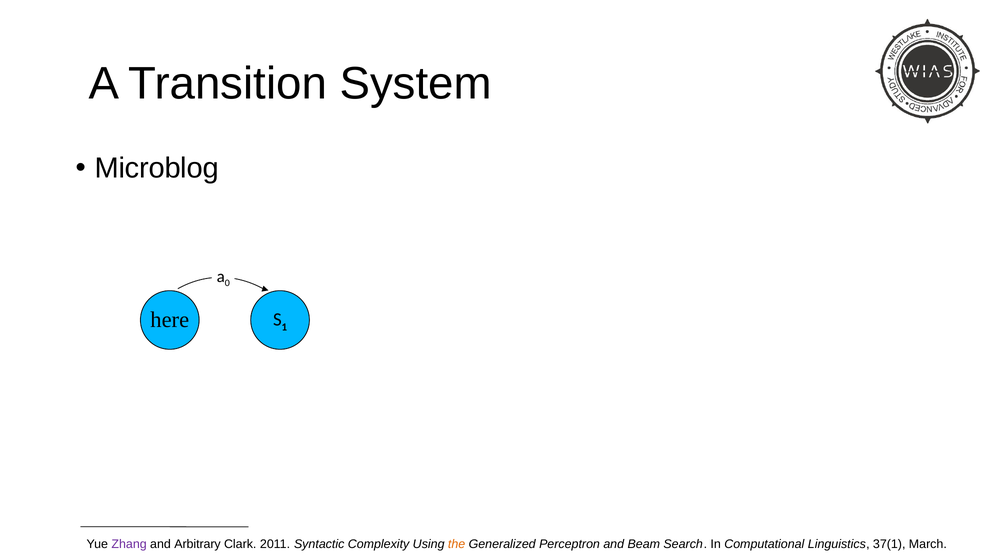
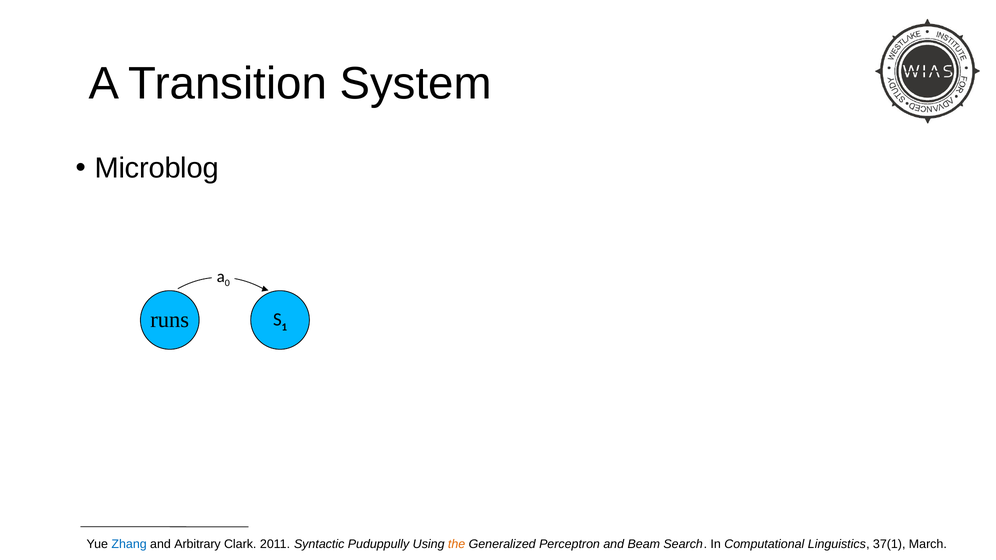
here: here -> runs (170, 320)
Zhang colour: purple -> blue (129, 544)
Complexity: Complexity -> Puduppully (379, 544)
